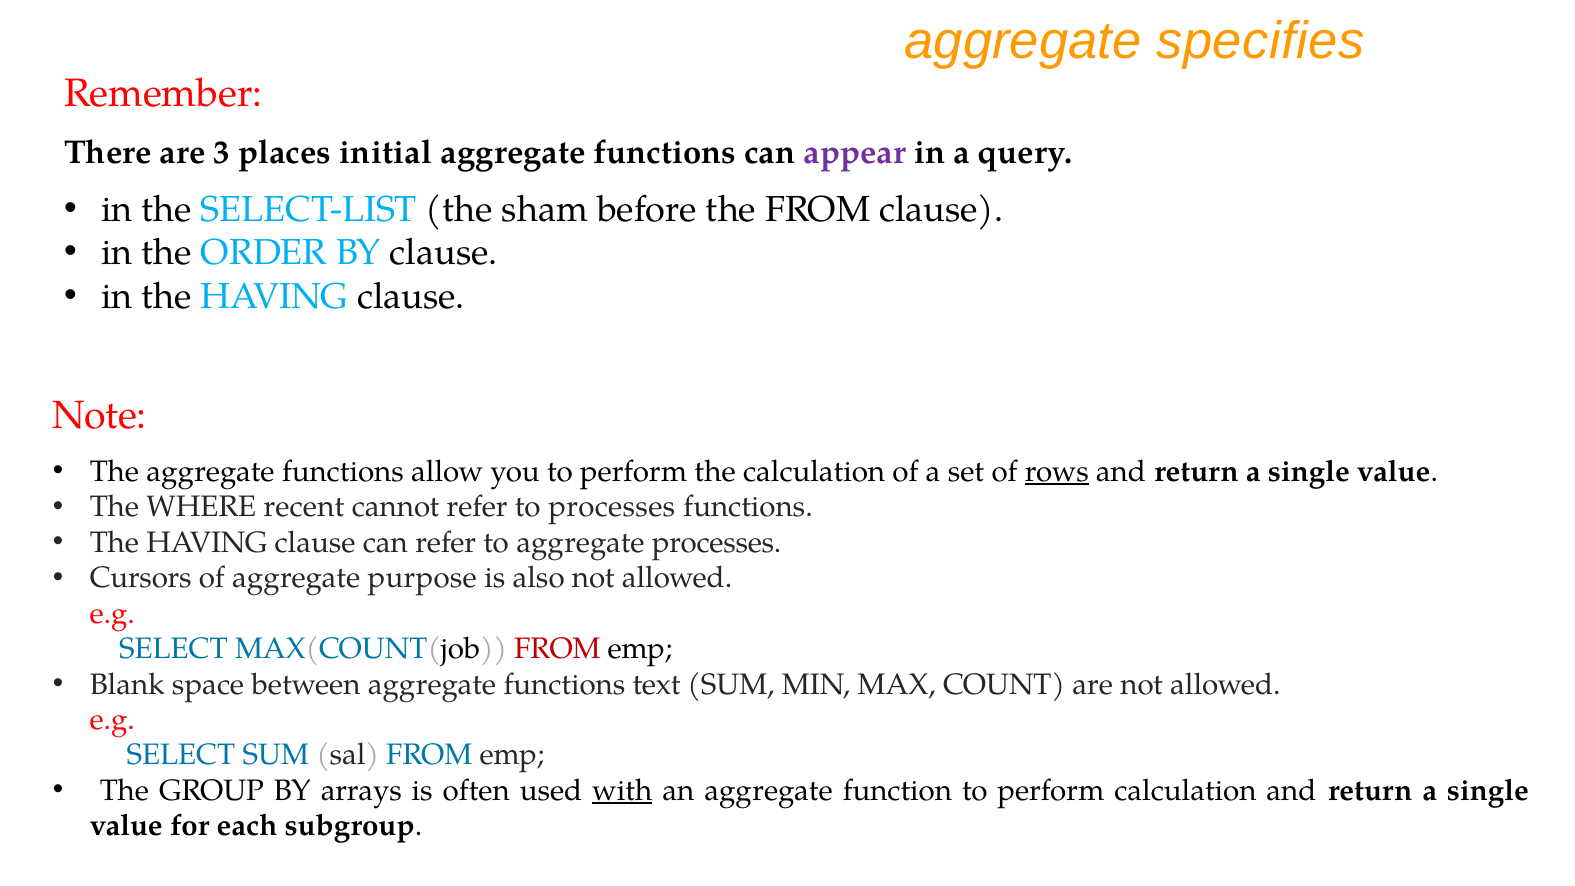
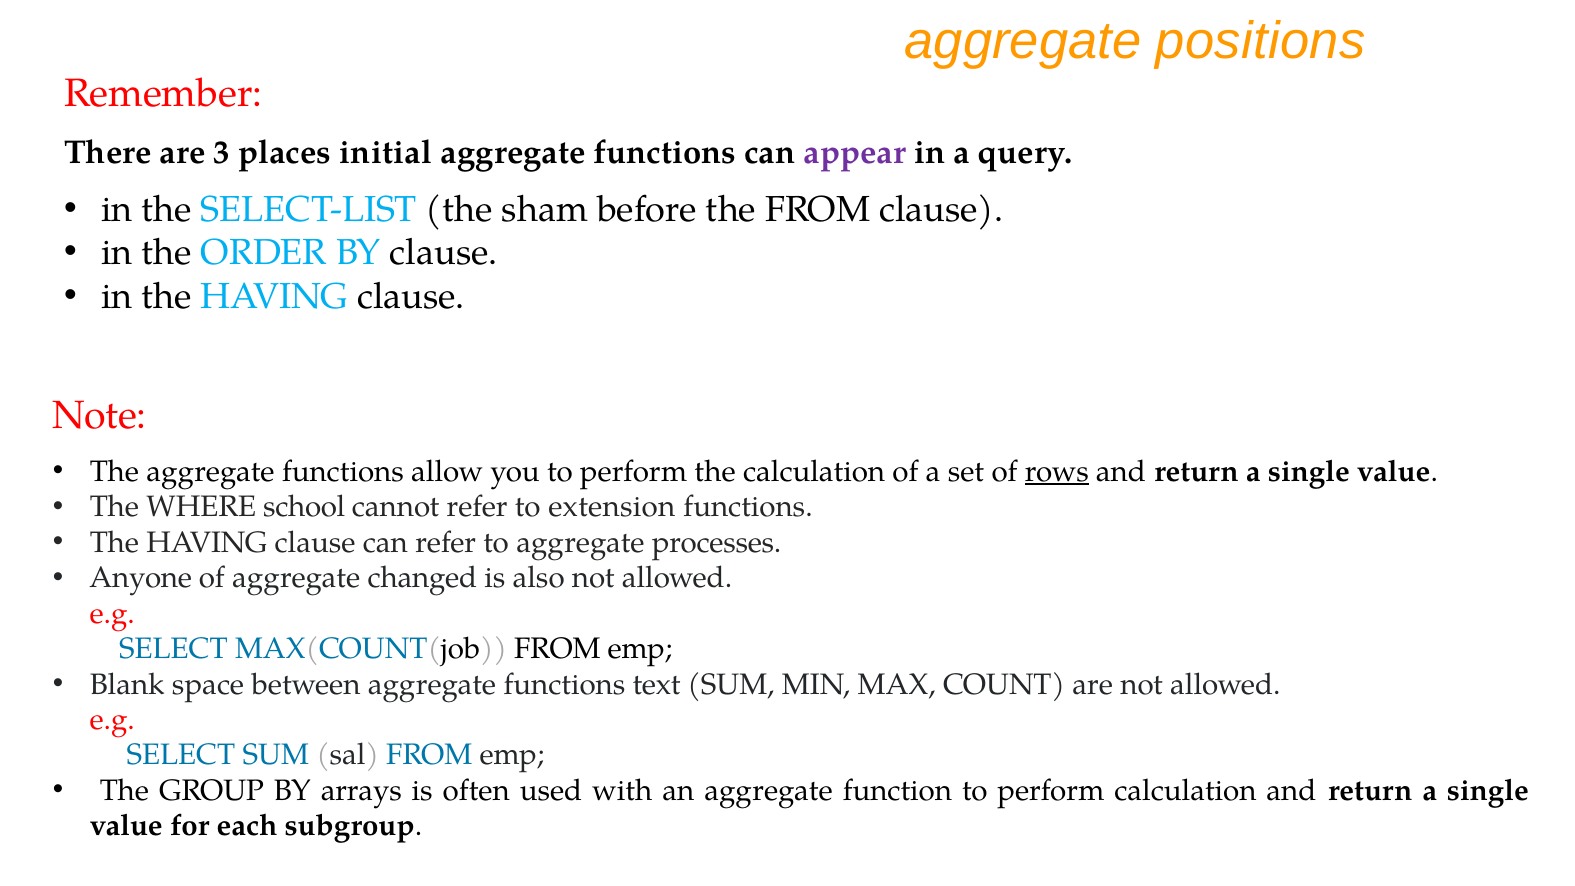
specifies: specifies -> positions (1261, 41)
recent: recent -> school (304, 507)
to processes: processes -> extension (612, 507)
Cursors: Cursors -> Anyone (141, 578)
purpose: purpose -> changed (422, 578)
FROM colour: red -> black (557, 649)
with underline: present -> none (622, 791)
